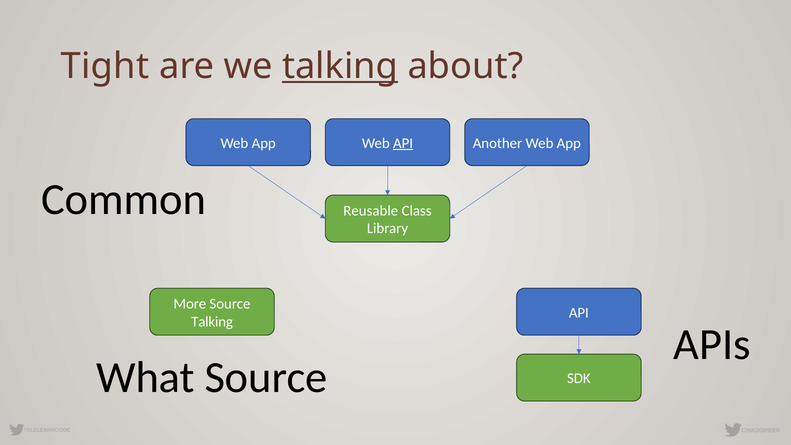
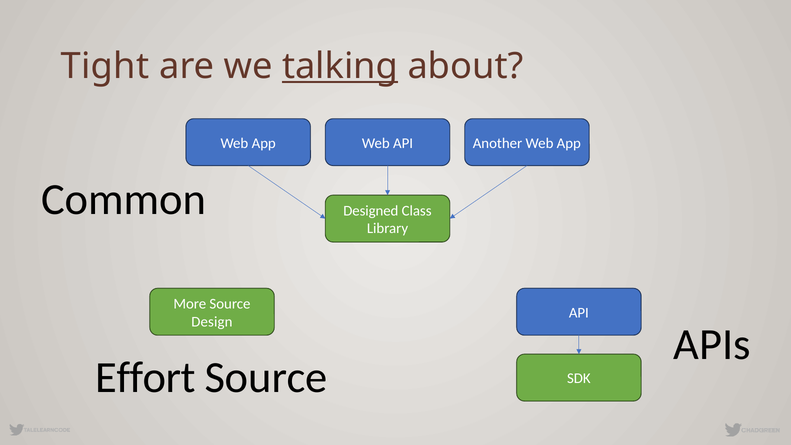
API underline: present -> none (403, 143)
Reusable: Reusable -> Designed (371, 211)
Talking: Talking -> Design (212, 322)
What: What -> Effort (146, 377)
